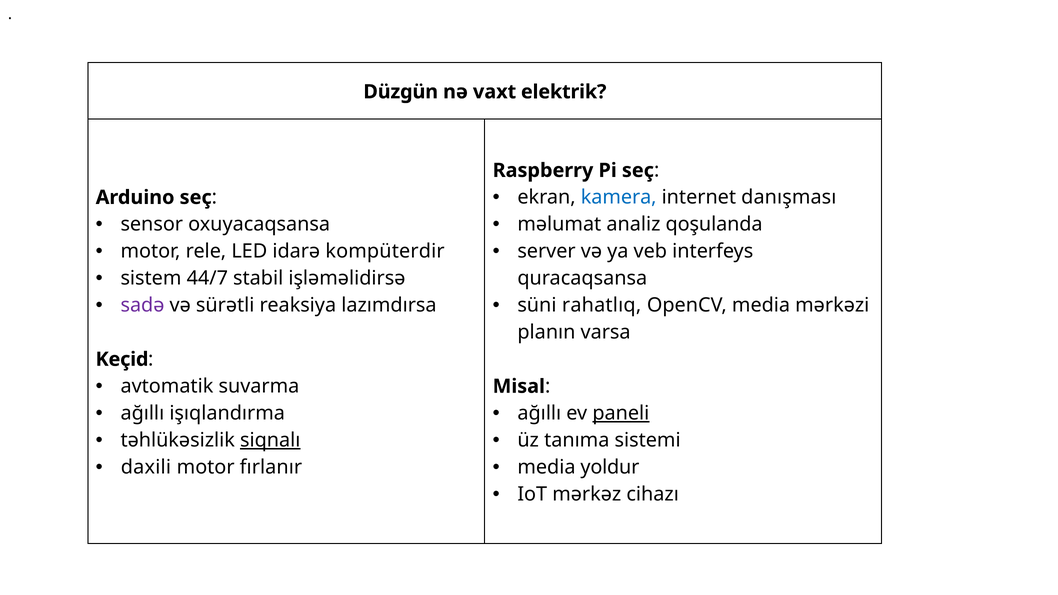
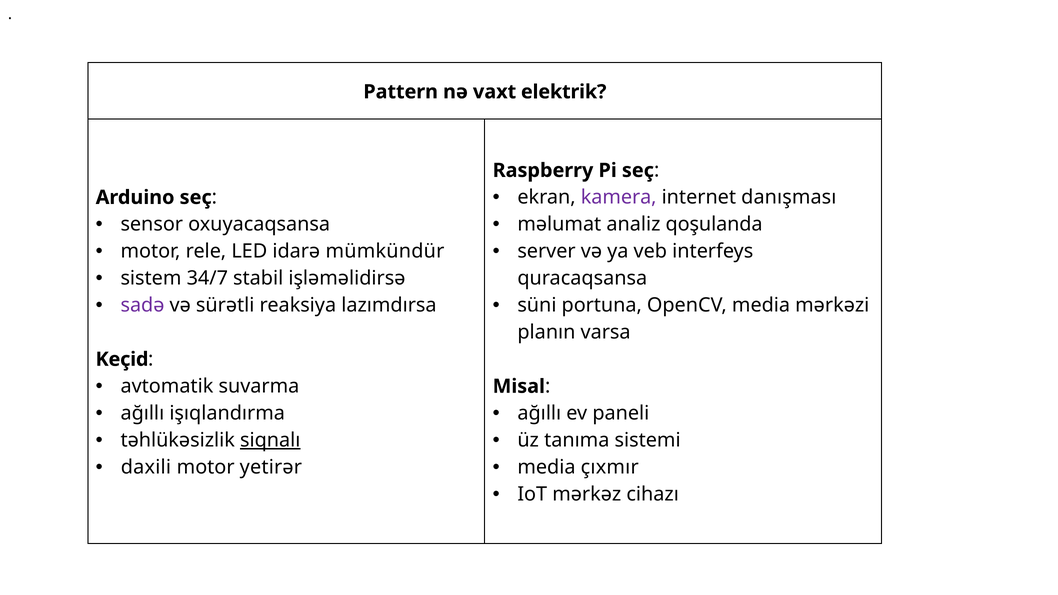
Düzgün: Düzgün -> Pattern (401, 92)
kamera colour: blue -> purple (619, 197)
kompüterdir: kompüterdir -> mümkündür (385, 251)
44/7: 44/7 -> 34/7 (207, 278)
rahatlıq: rahatlıq -> portuna (602, 305)
paneli underline: present -> none (621, 413)
fırlanır: fırlanır -> yetirər (271, 467)
yoldur: yoldur -> çıxmır (610, 467)
